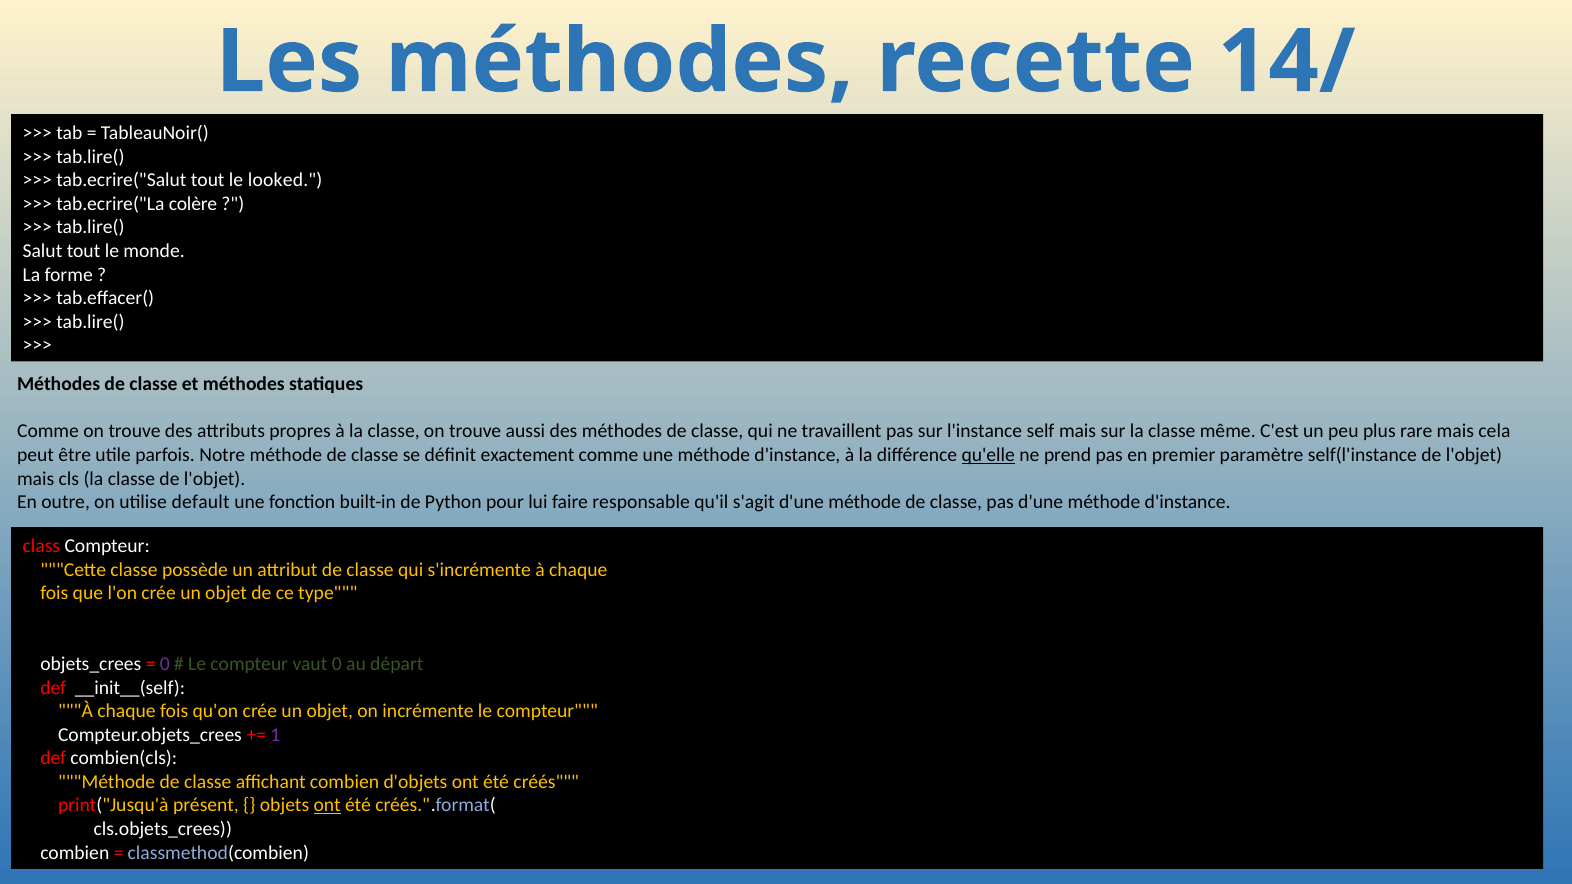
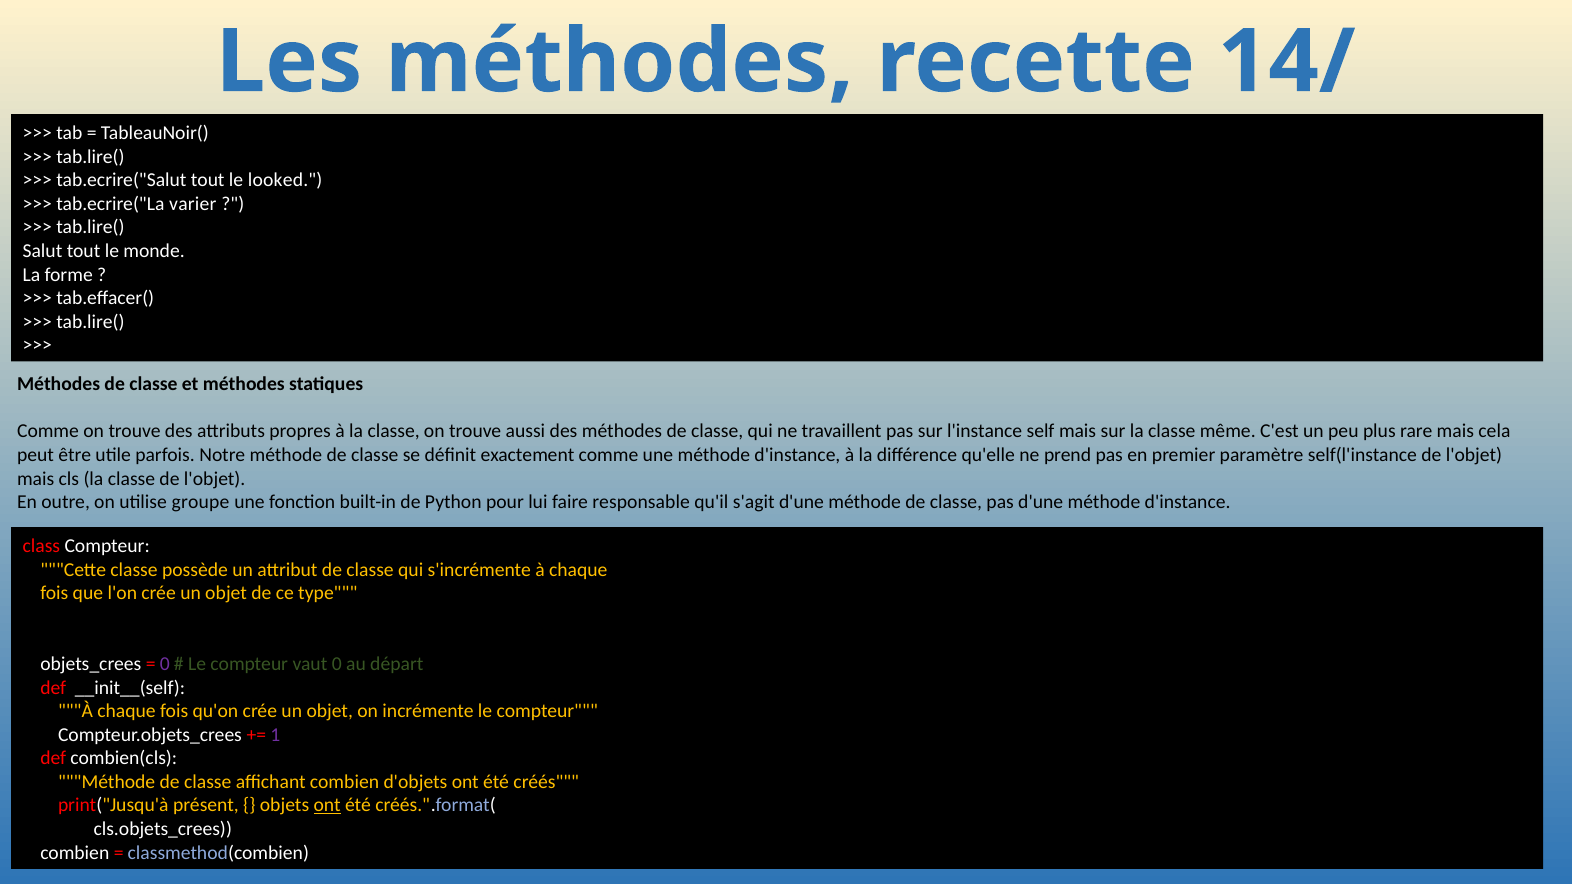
colère: colère -> varier (193, 204)
qu'elle underline: present -> none (988, 455)
default: default -> groupe (201, 502)
